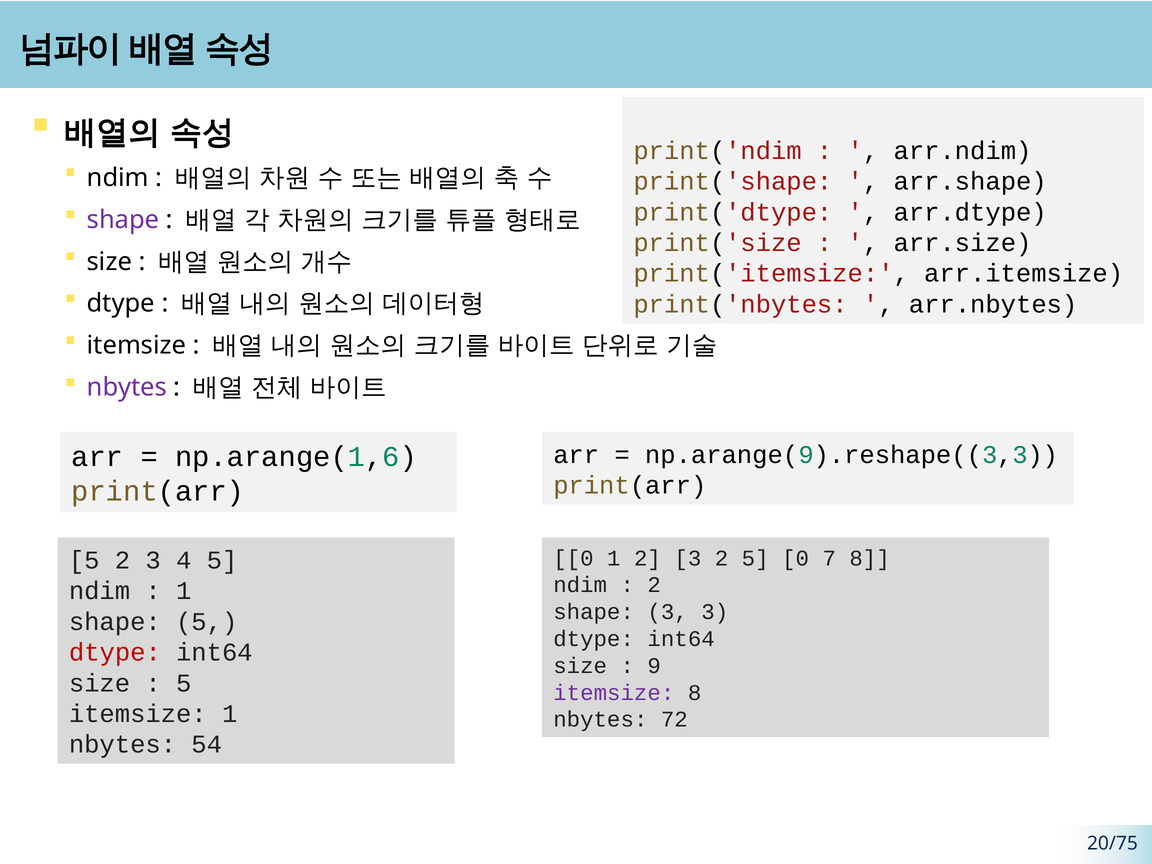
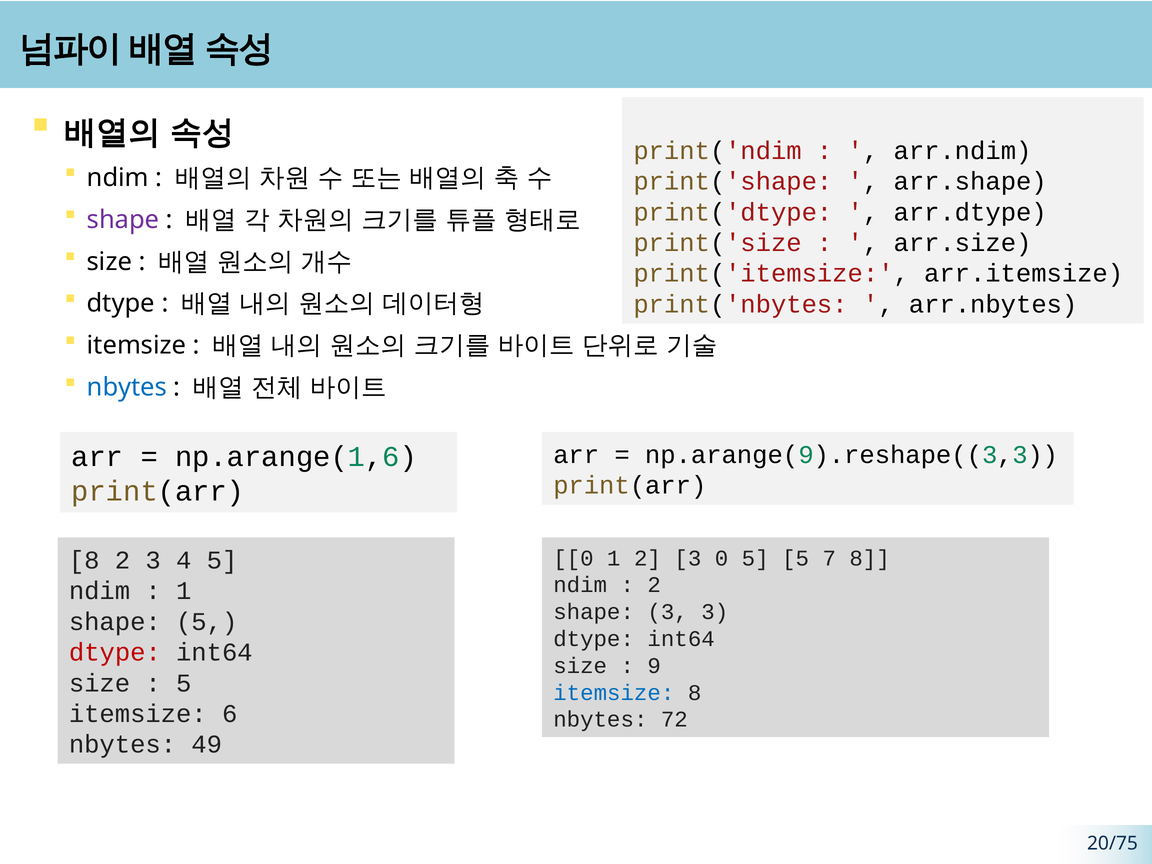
nbytes colour: purple -> blue (127, 387)
3 2: 2 -> 0 (721, 558)
5 0: 0 -> 5 (796, 558)
5: 5 -> 8 (84, 560)
itemsize colour: purple -> blue (614, 693)
itemsize 1: 1 -> 6 (230, 714)
54: 54 -> 49 (207, 745)
